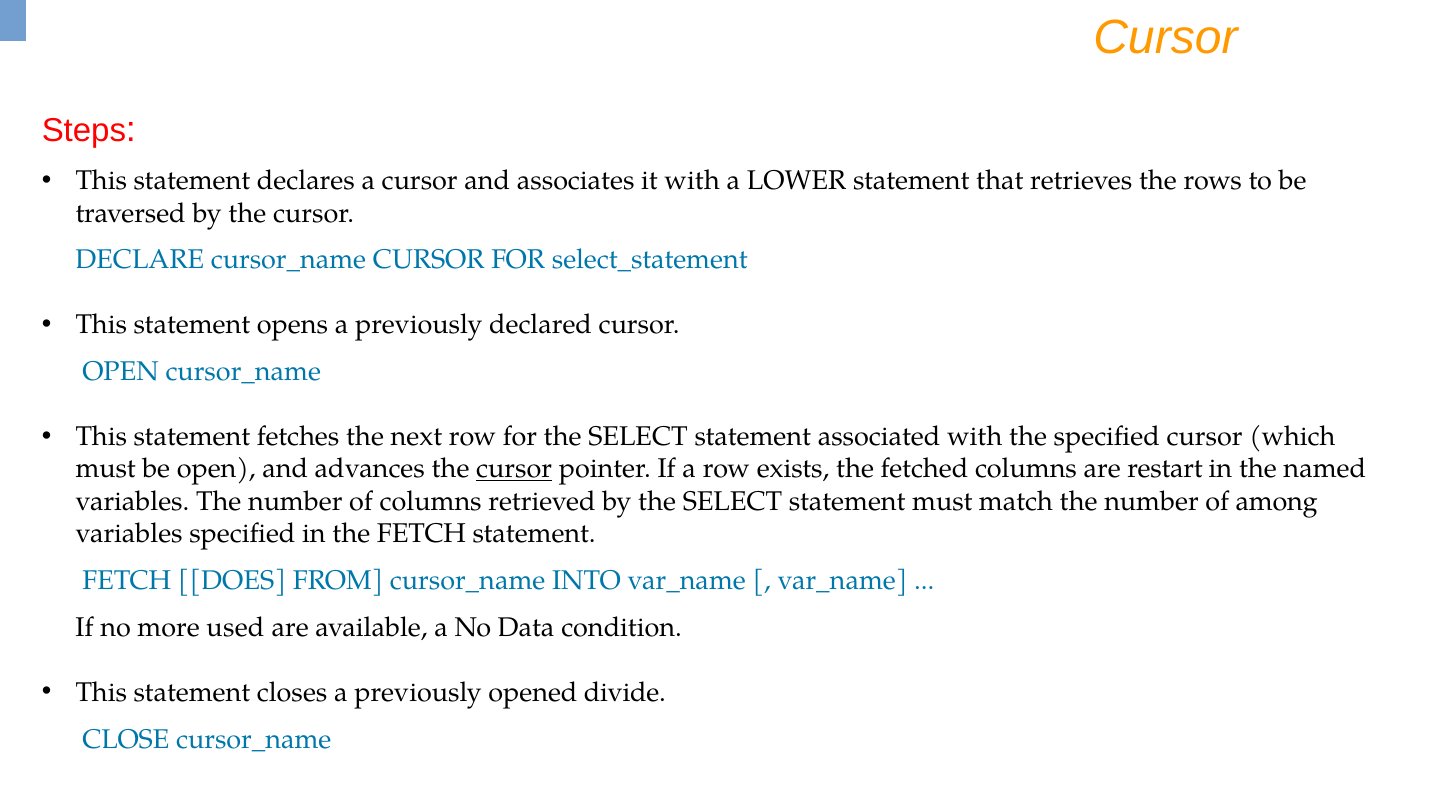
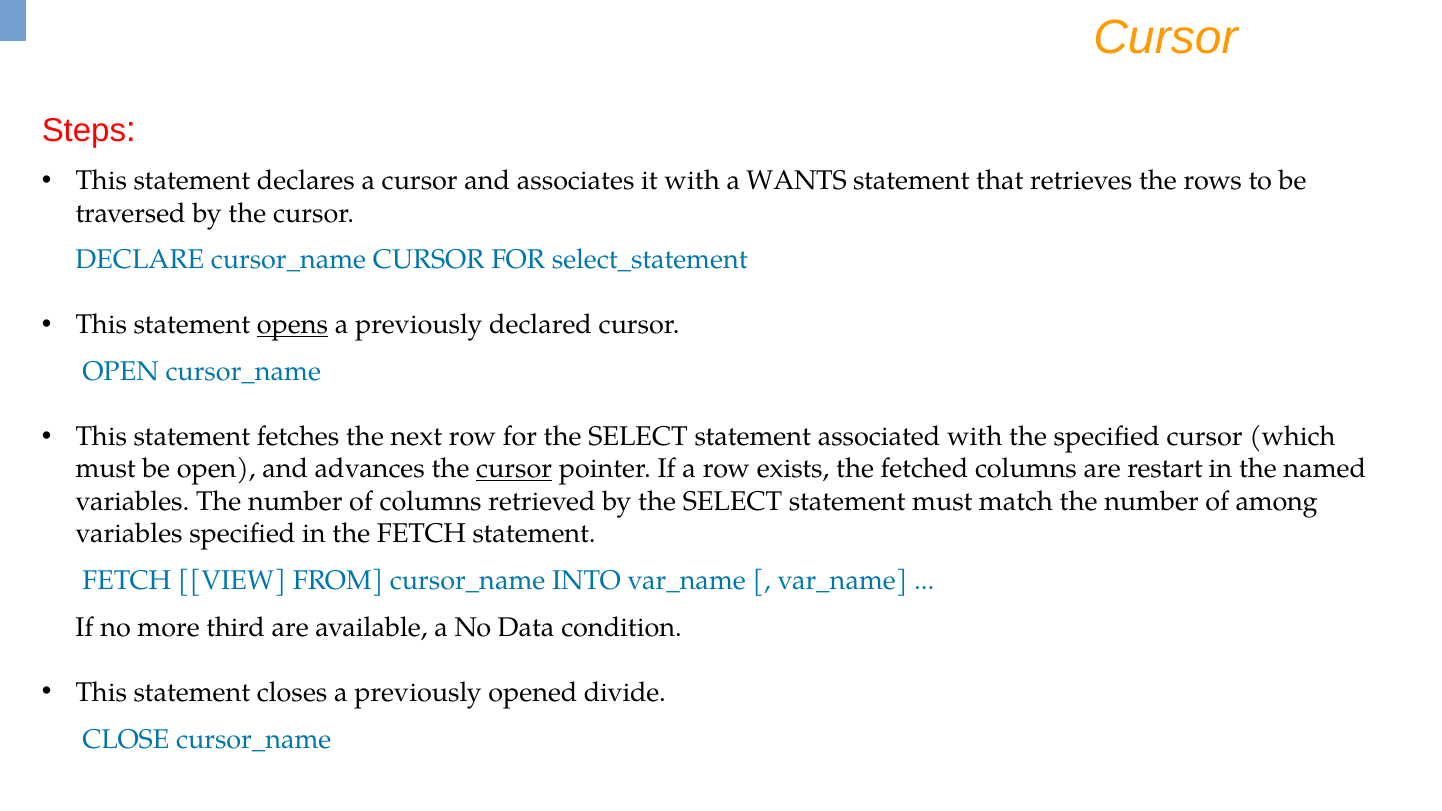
LOWER: LOWER -> WANTS (797, 181)
opens underline: none -> present (292, 325)
DOES: DOES -> VIEW (232, 581)
used: used -> third (236, 628)
